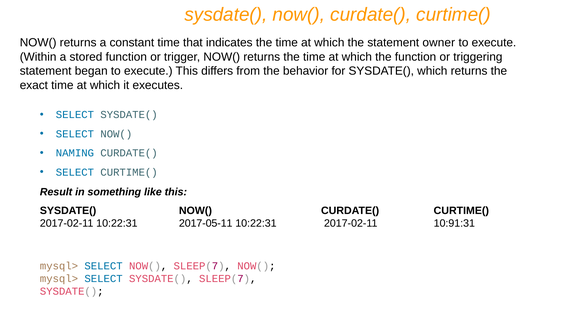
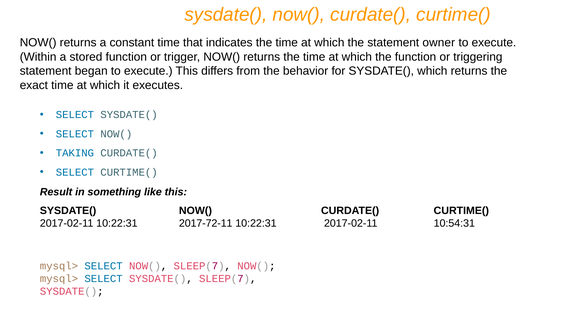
NAMING: NAMING -> TAKING (75, 153)
2017-05-11: 2017-05-11 -> 2017-72-11 (206, 223)
10:91:31: 10:91:31 -> 10:54:31 (454, 223)
